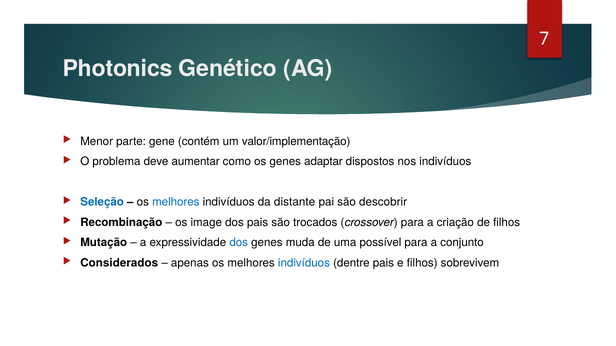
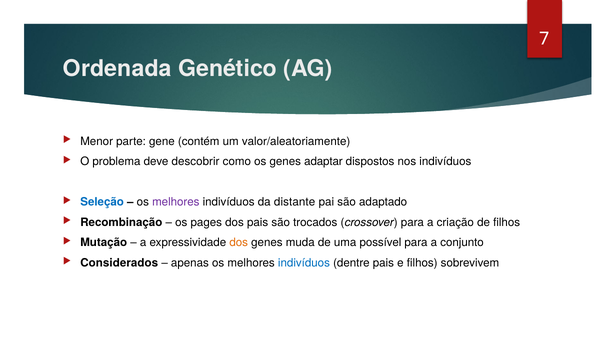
Photonics: Photonics -> Ordenada (117, 69)
valor/implementação: valor/implementação -> valor/aleatoriamente (296, 142)
aumentar: aumentar -> descobrir (196, 162)
melhores colour: blue -> purple (176, 202)
descobrir: descobrir -> adaptado (383, 202)
image: image -> pages (206, 223)
dos colour: blue -> orange (239, 243)
